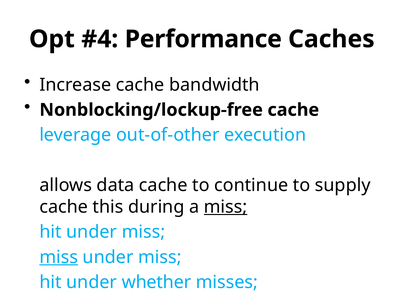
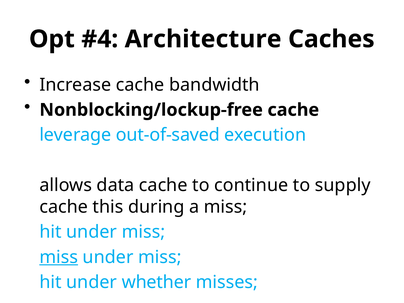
Performance: Performance -> Architecture (203, 39)
out-of-other: out-of-other -> out-of-saved (168, 135)
miss underline: present -> none (226, 207)
